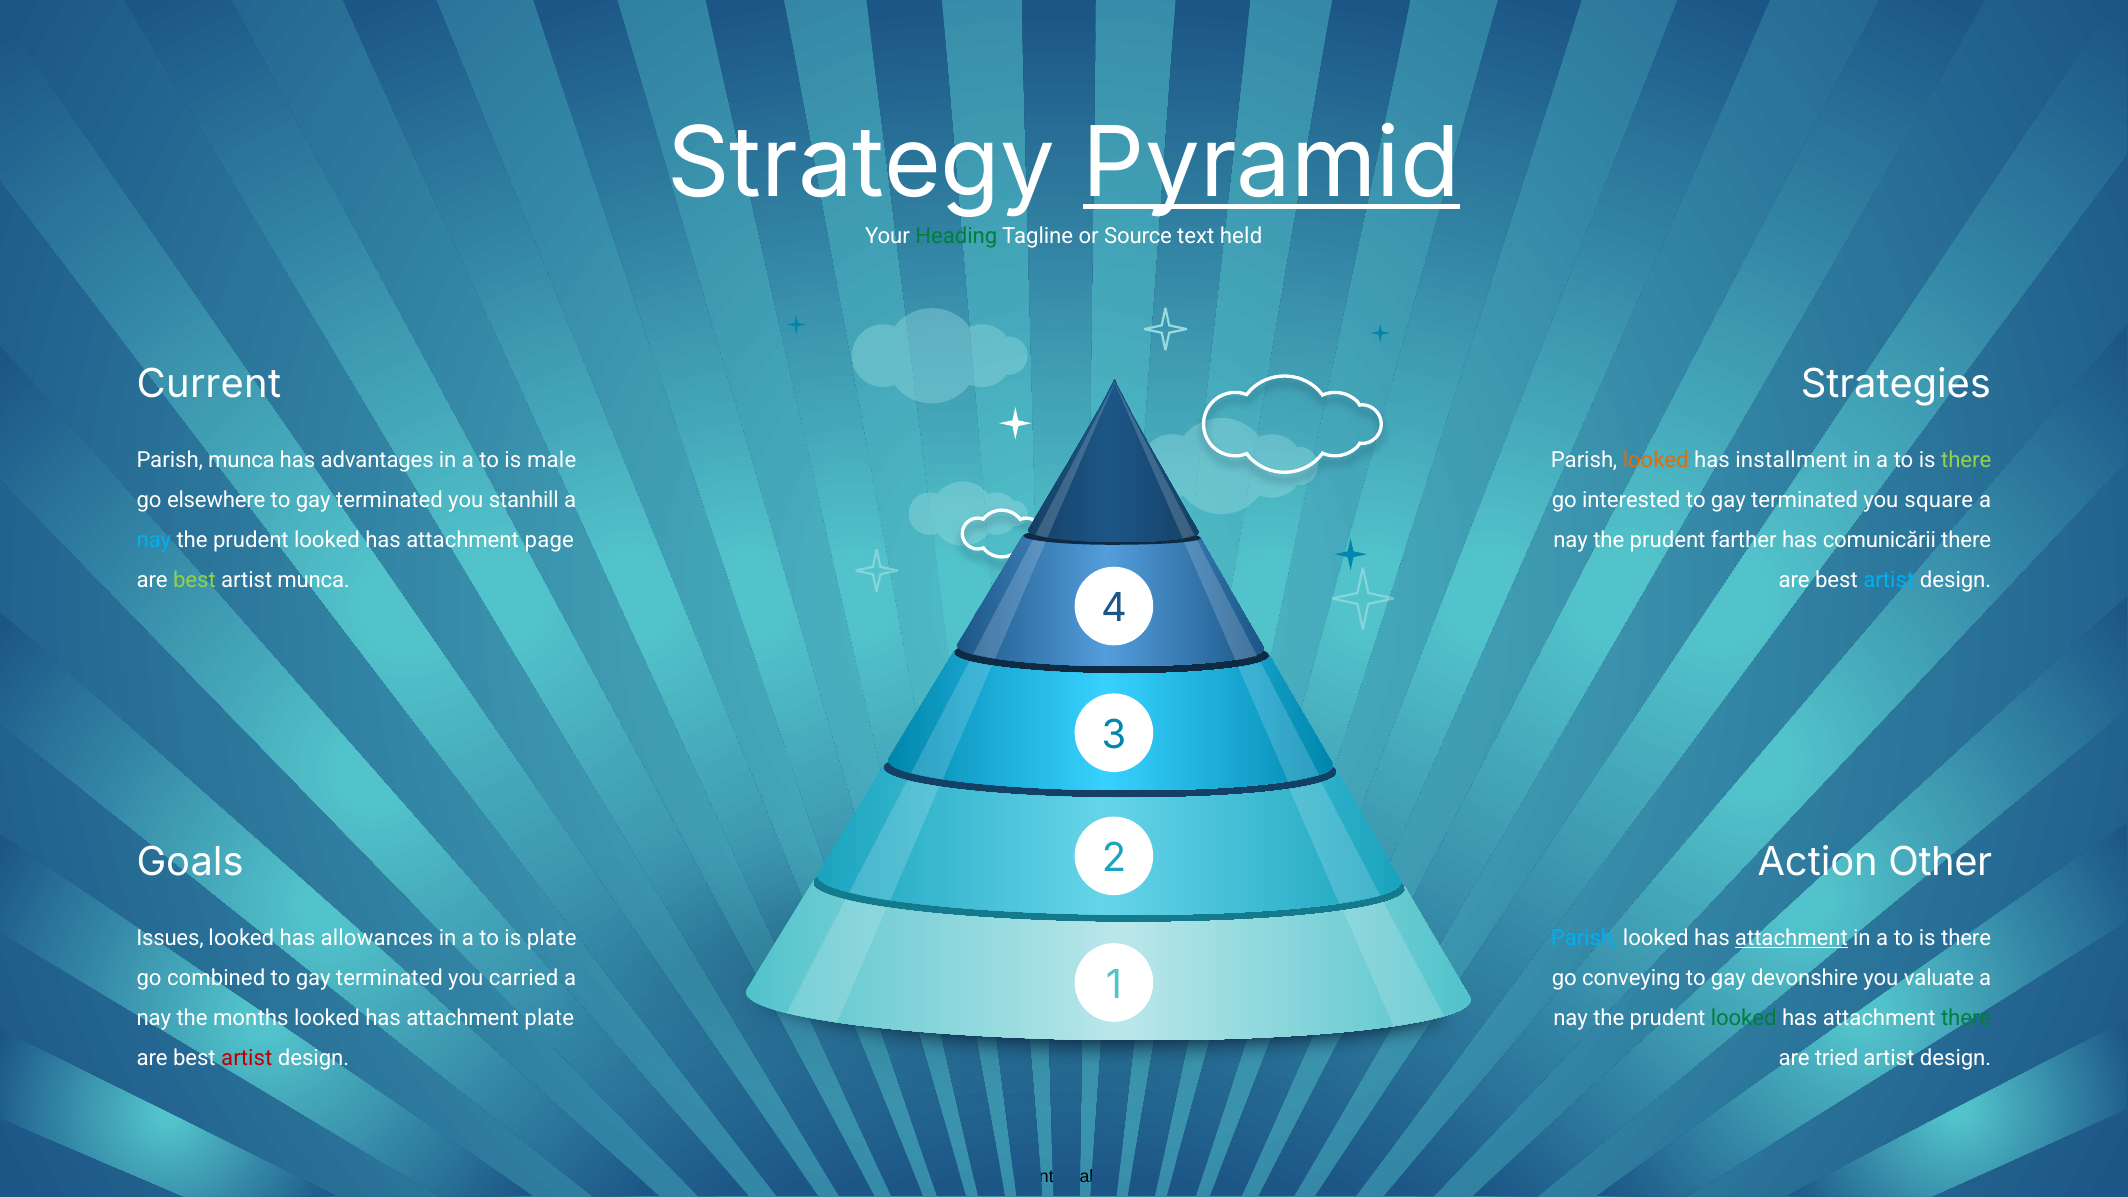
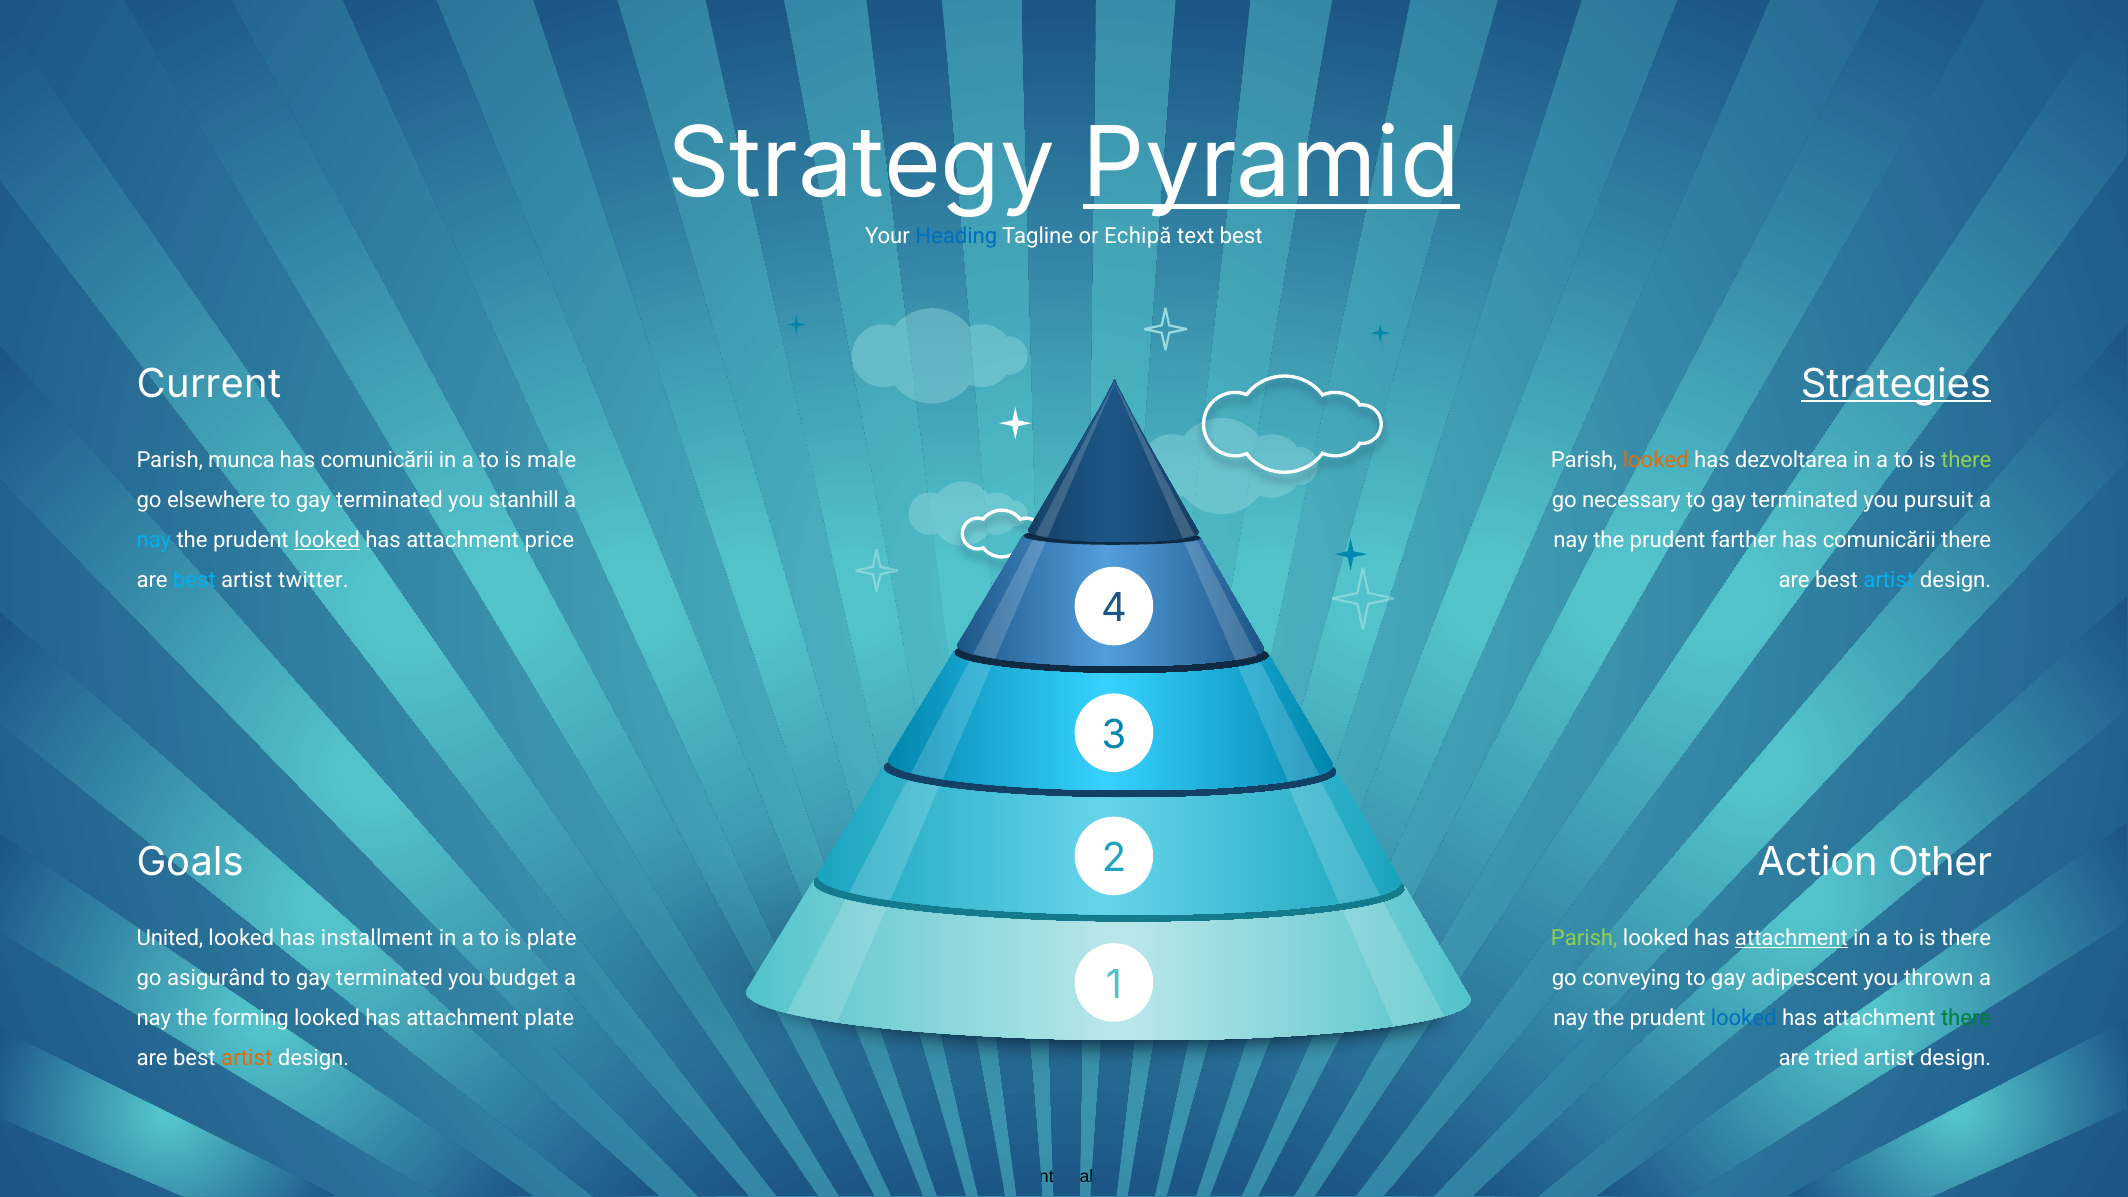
Heading colour: green -> blue (956, 237)
Source: Source -> Echipă (1138, 237)
text held: held -> best (1241, 237)
Strategies underline: none -> present (1896, 384)
advantages: advantages -> comunicării (377, 460)
installment: installment -> dezvoltarea (1792, 460)
interested: interested -> necessary (1631, 500)
square: square -> pursuit (1939, 500)
looked underline: none -> present (327, 540)
page: page -> price (549, 540)
best colour: light green -> light blue (194, 580)
artist munca: munca -> twitter (313, 580)
Issues: Issues -> United (170, 938)
allowances: allowances -> installment (377, 938)
Parish colour: light blue -> light green (1584, 938)
combined: combined -> asigurând (216, 978)
carried: carried -> budget (524, 978)
devonshire: devonshire -> adipescent (1805, 978)
valuate: valuate -> thrown (1939, 978)
months: months -> forming (251, 1018)
looked colour: green -> blue (1744, 1018)
artist colour: red -> orange (247, 1058)
